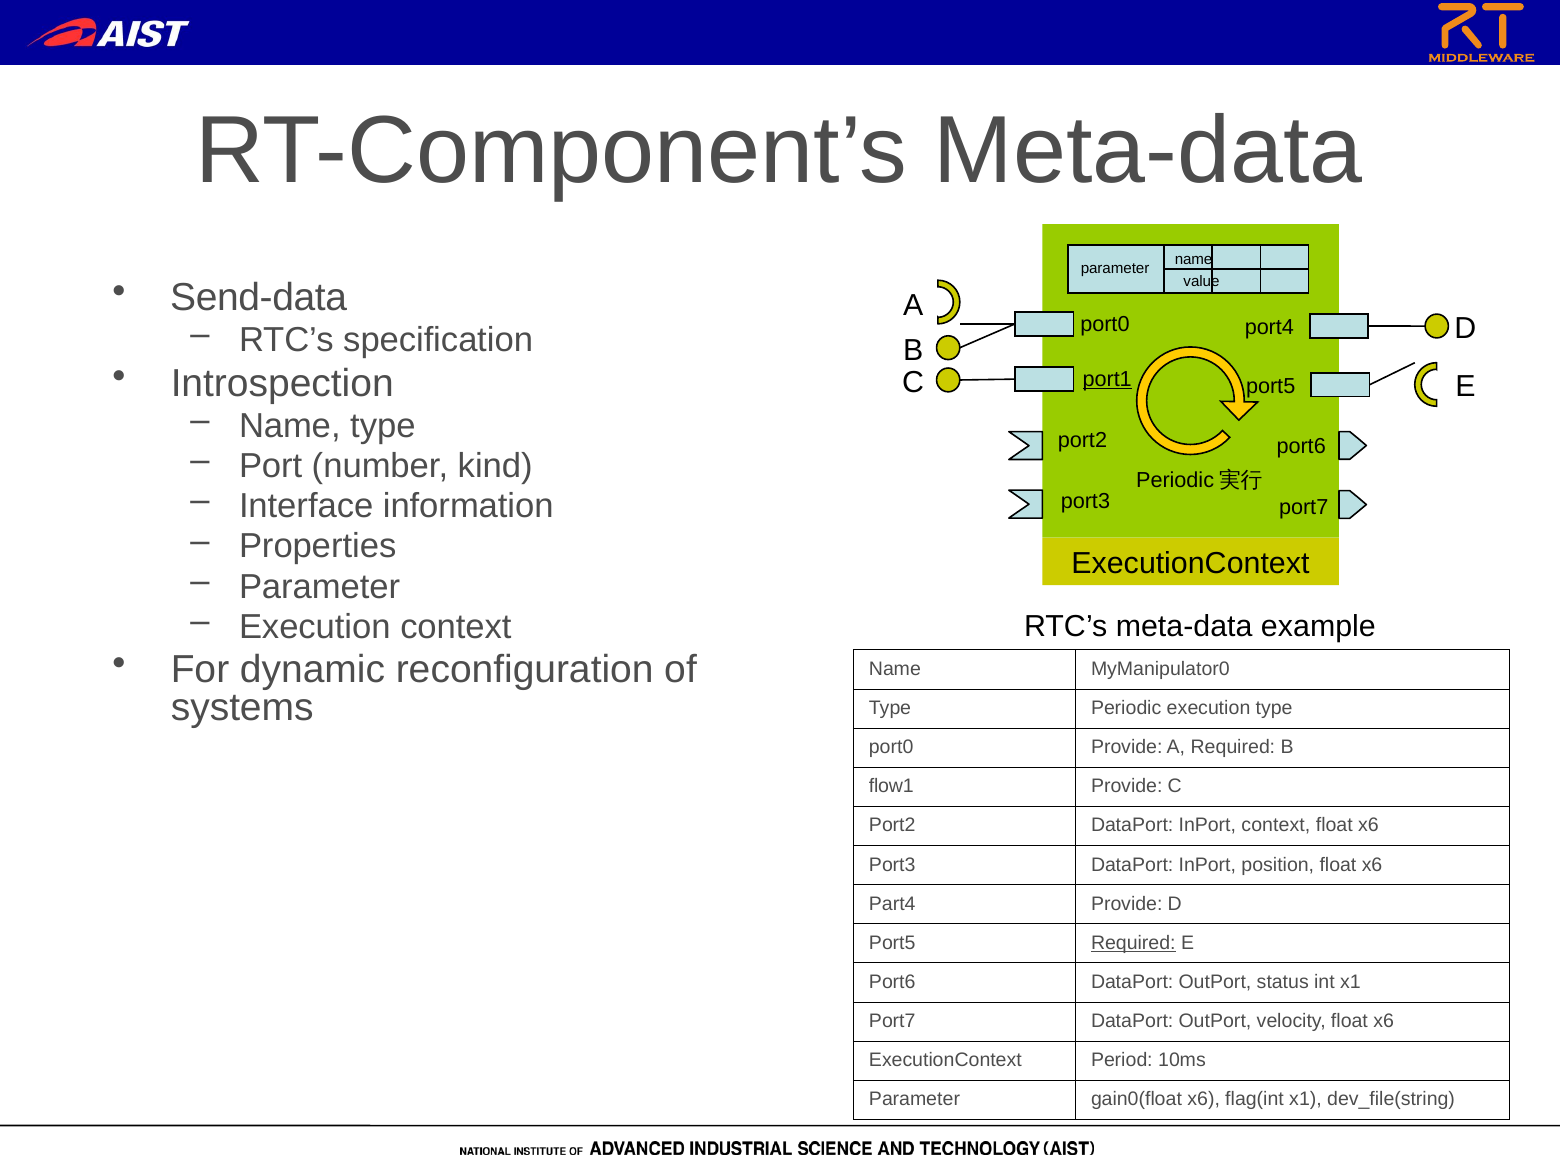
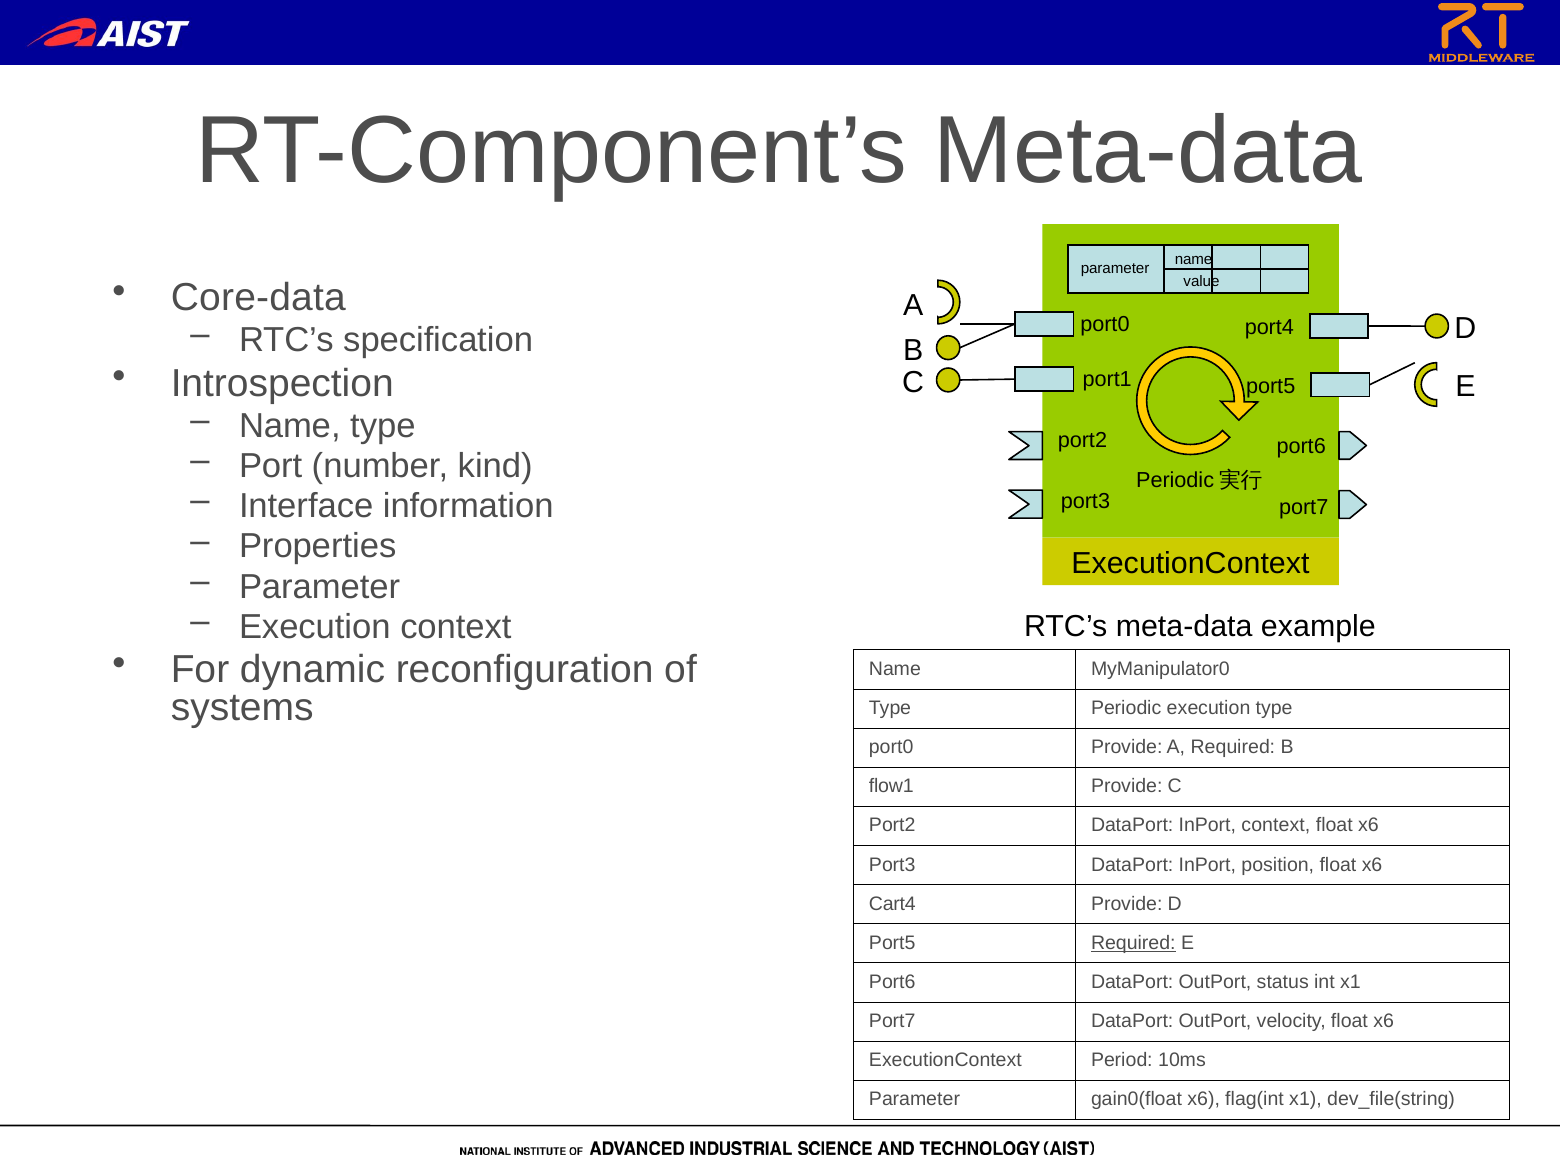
Send-data: Send-data -> Core-data (258, 298)
port1 underline: present -> none (1107, 379)
Part4: Part4 -> Cart4 (892, 904)
